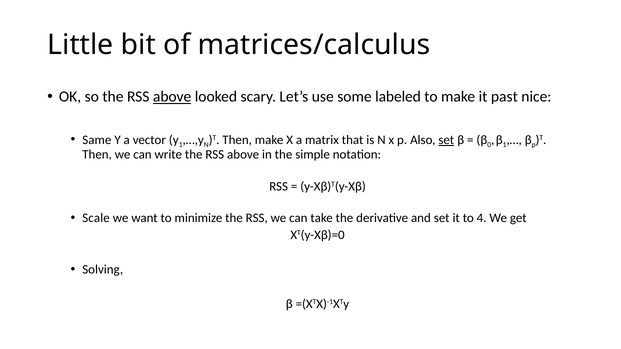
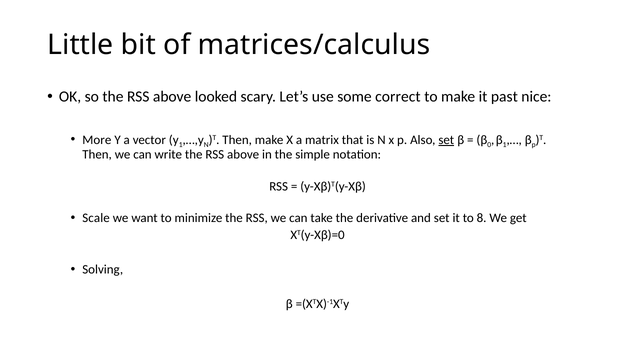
above underline: present -> none (172, 97)
labeled: labeled -> correct (398, 97)
Same: Same -> More (97, 140)
4: 4 -> 8 (482, 218)
